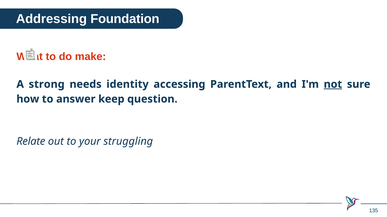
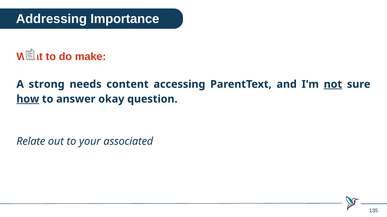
Foundation: Foundation -> Importance (125, 19)
identity: identity -> content (128, 85)
how underline: none -> present (28, 99)
keep: keep -> okay (111, 99)
struggling: struggling -> associated (128, 142)
